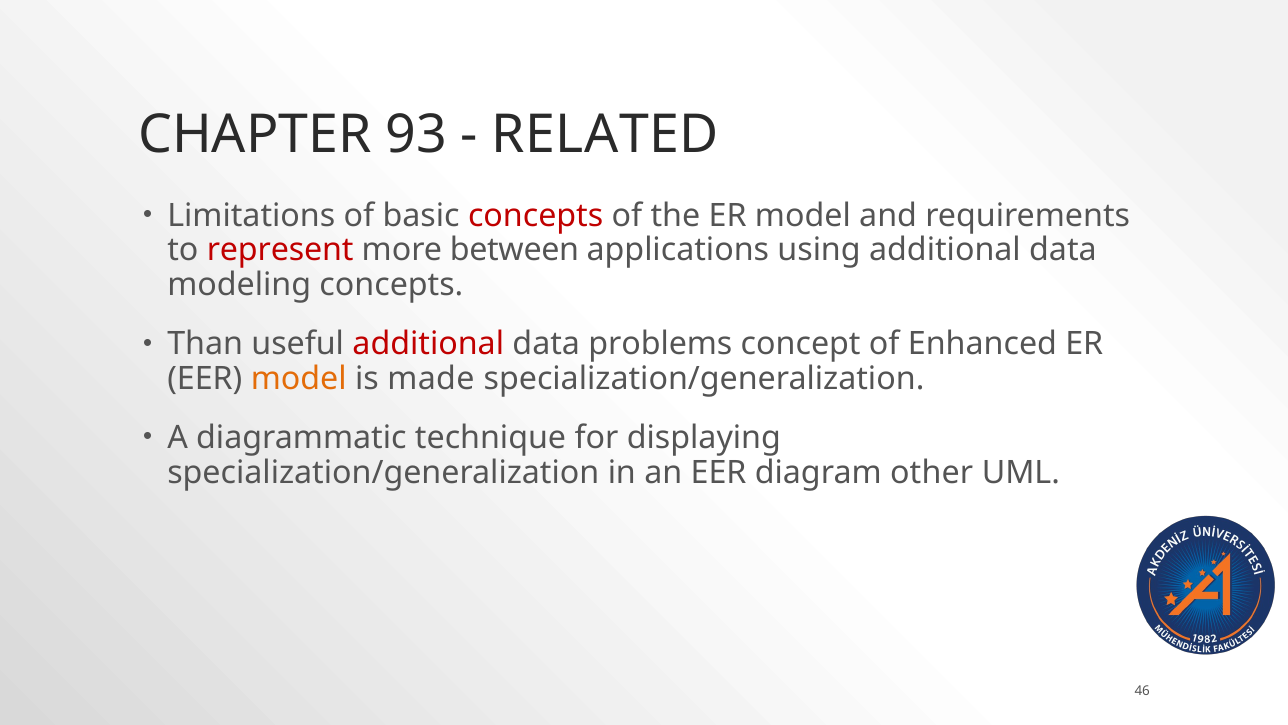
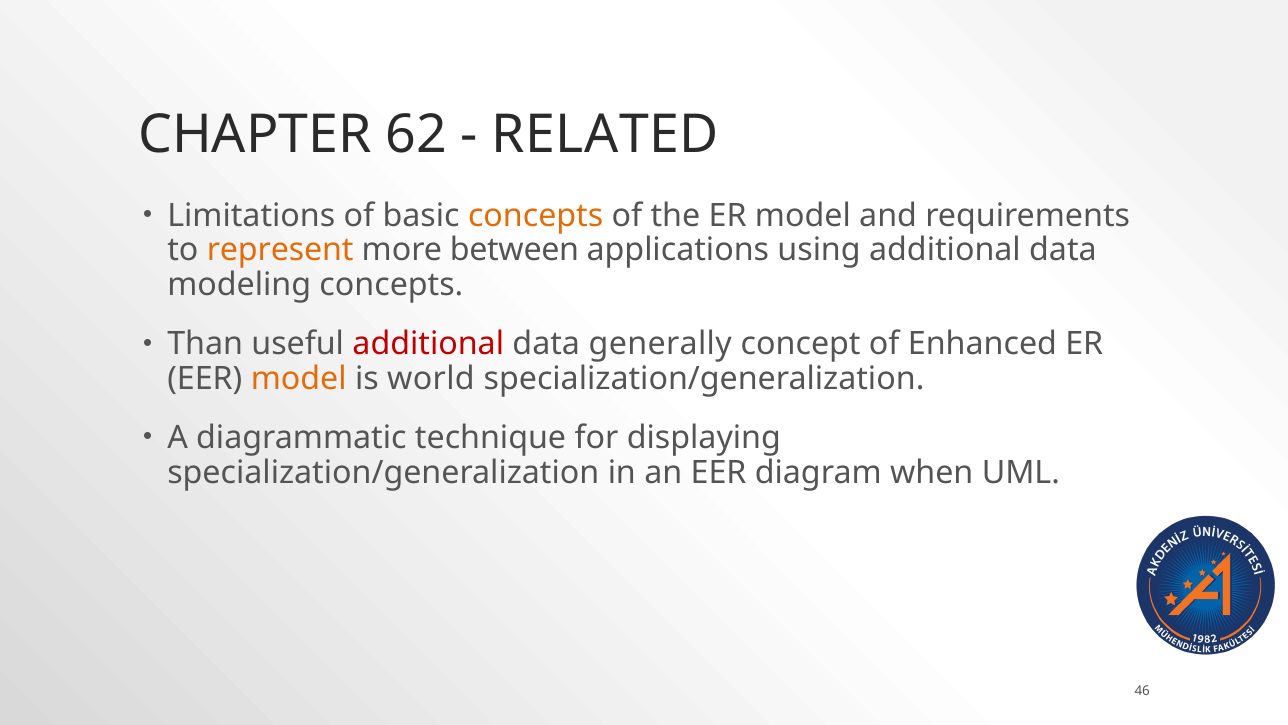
93: 93 -> 62 (416, 135)
concepts colour: red -> orange (536, 215)
represent colour: red -> orange (280, 250)
problems: problems -> generally (660, 344)
made: made -> world (431, 379)
other: other -> when (932, 472)
